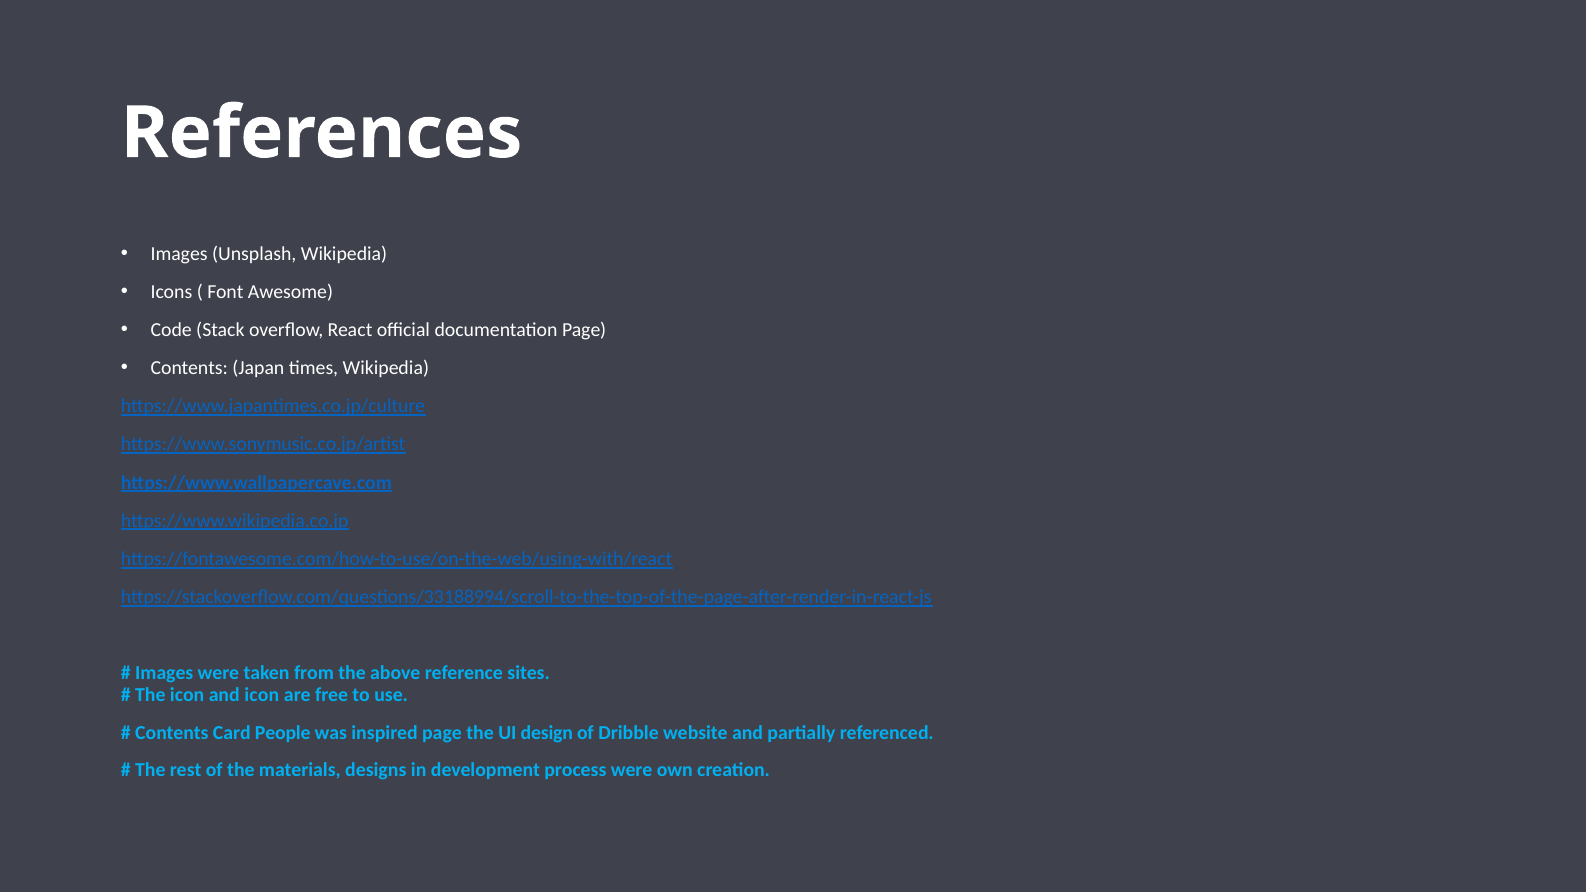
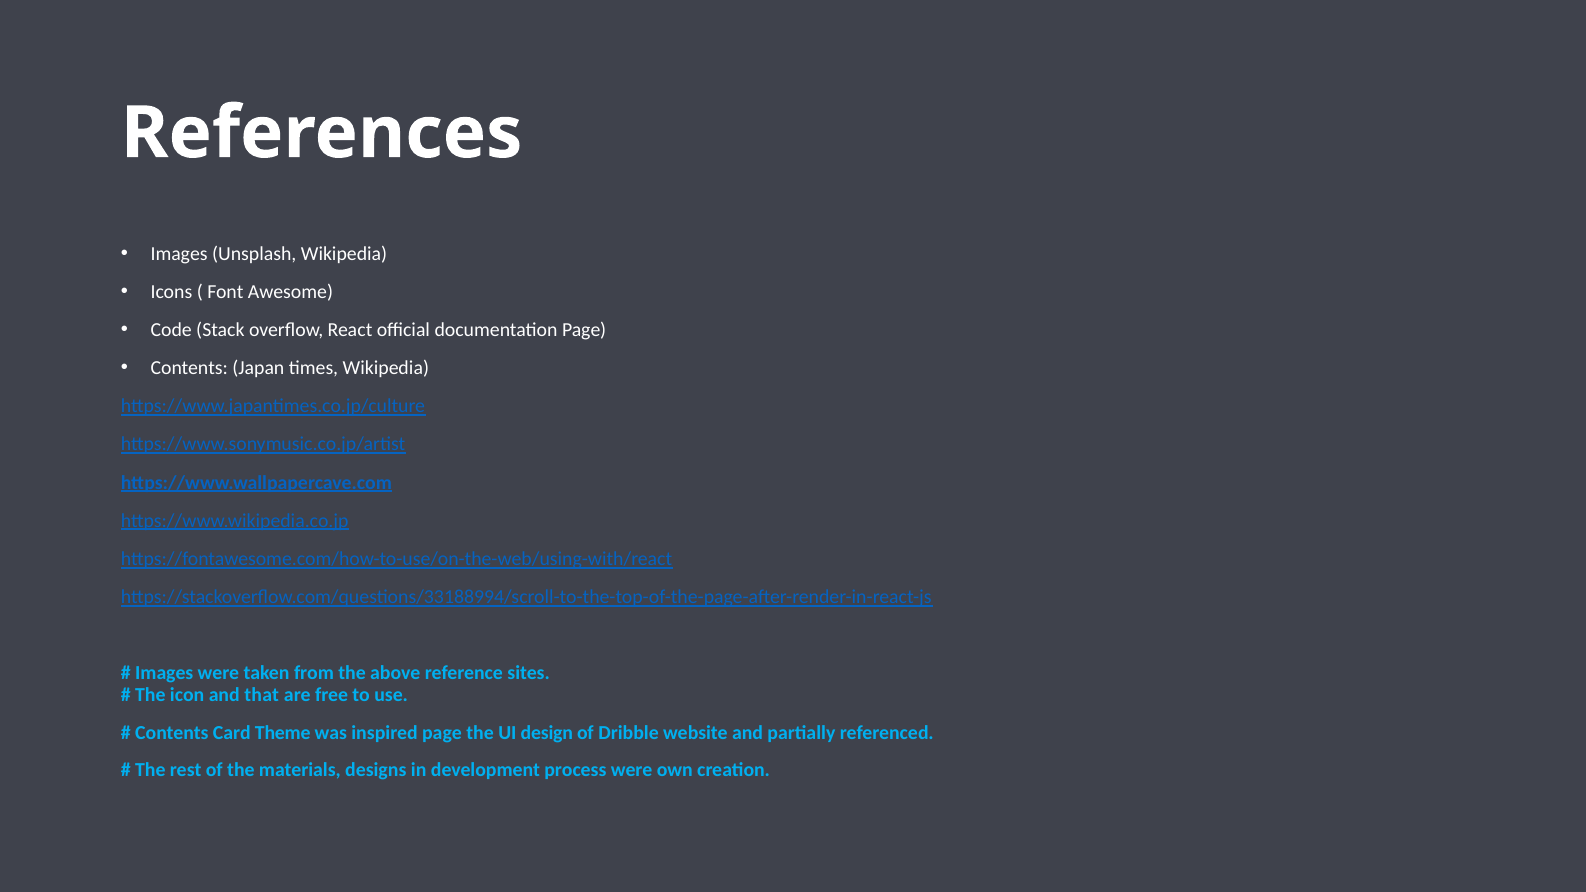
and icon: icon -> that (262, 695)
People: People -> Theme (283, 733)
